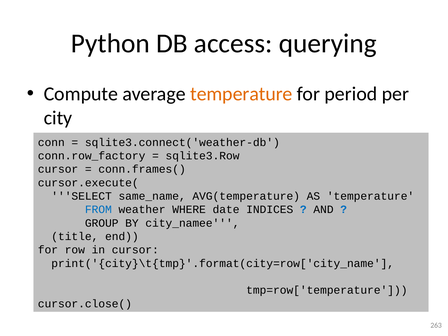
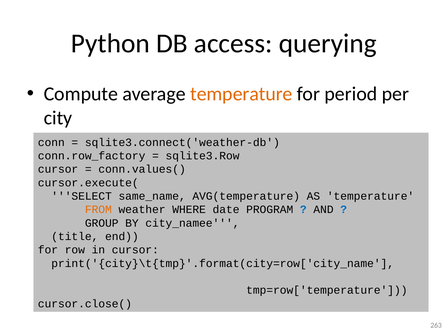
conn.frames(: conn.frames( -> conn.values( (142, 169)
FROM colour: blue -> orange (98, 210)
INDICES: INDICES -> PROGRAM (270, 210)
